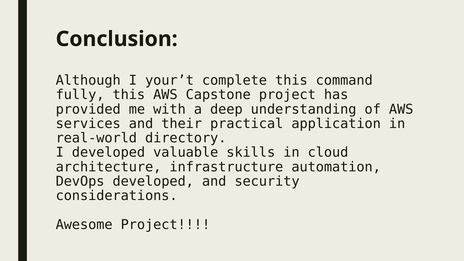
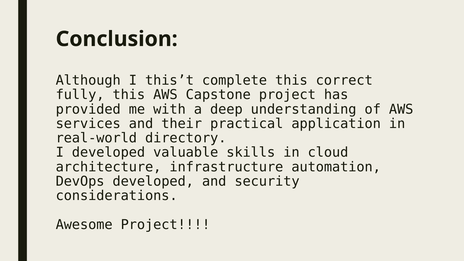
your’t: your’t -> this’t (170, 80)
command: command -> correct (344, 80)
